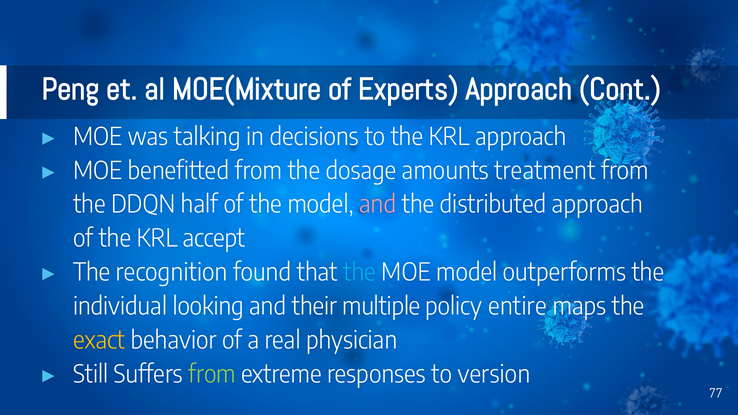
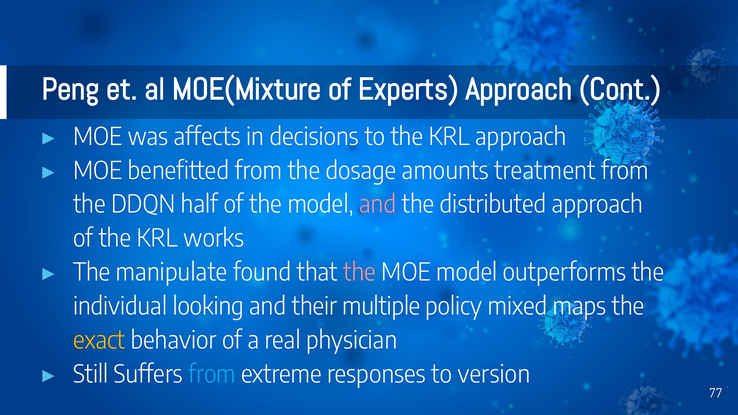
talking: talking -> affects (207, 137)
accept: accept -> works (214, 239)
recognition: recognition -> manipulate (172, 273)
the colour: light blue -> pink (360, 273)
entire: entire -> mixed (518, 307)
from colour: light green -> light blue (212, 375)
